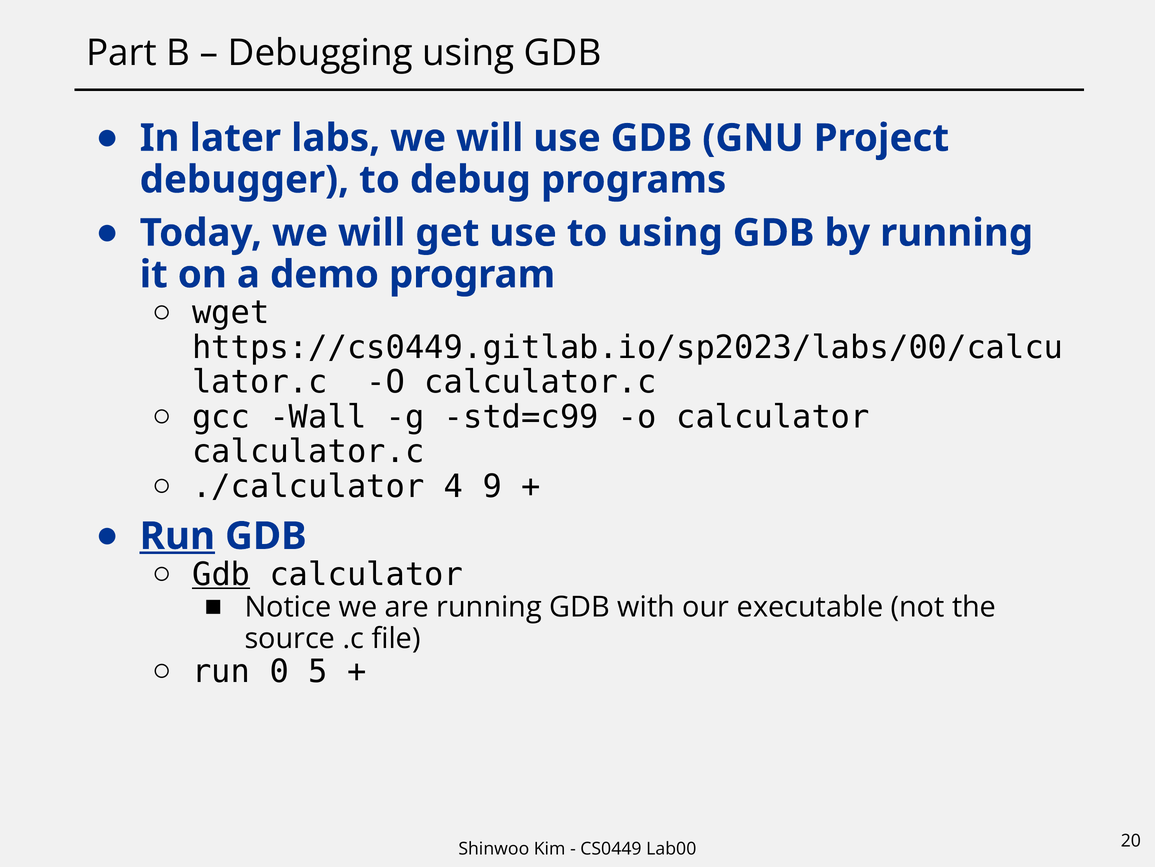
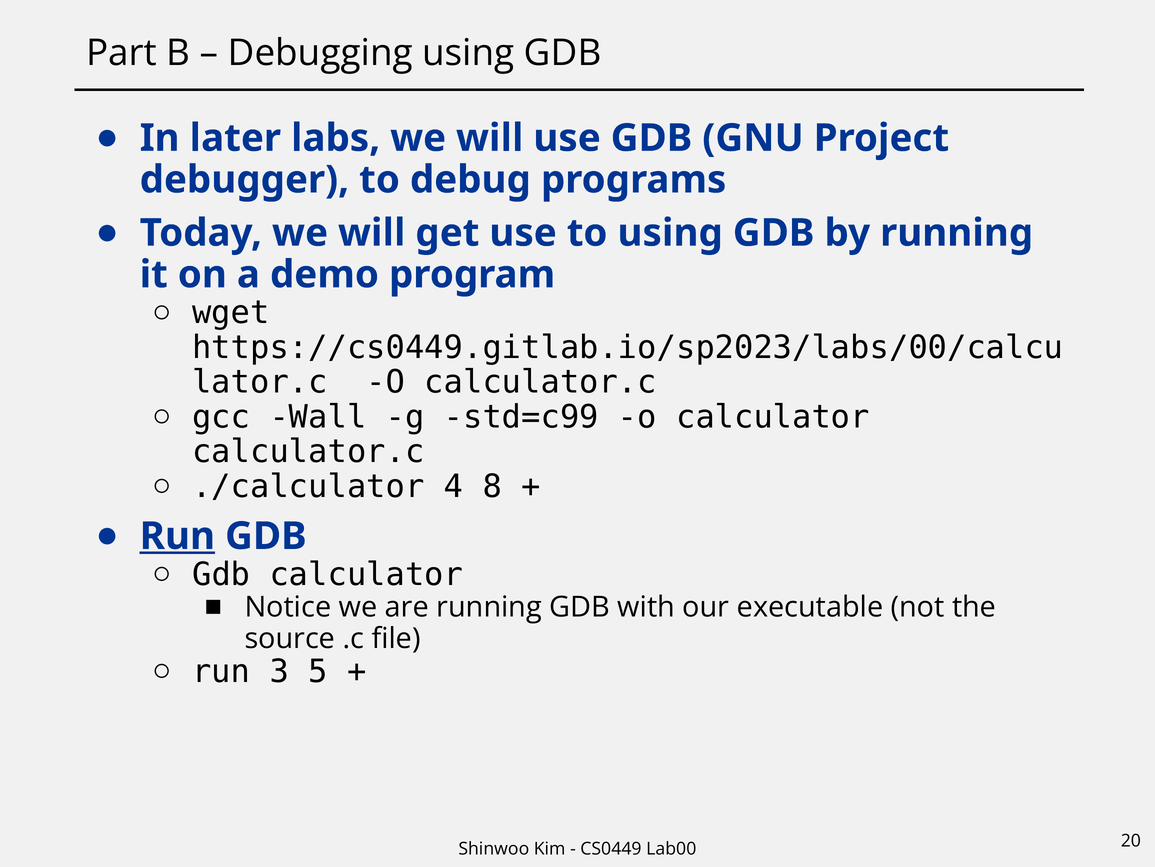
9: 9 -> 8 (492, 486)
Gdb underline: present -> none (221, 574)
0: 0 -> 3 (279, 671)
